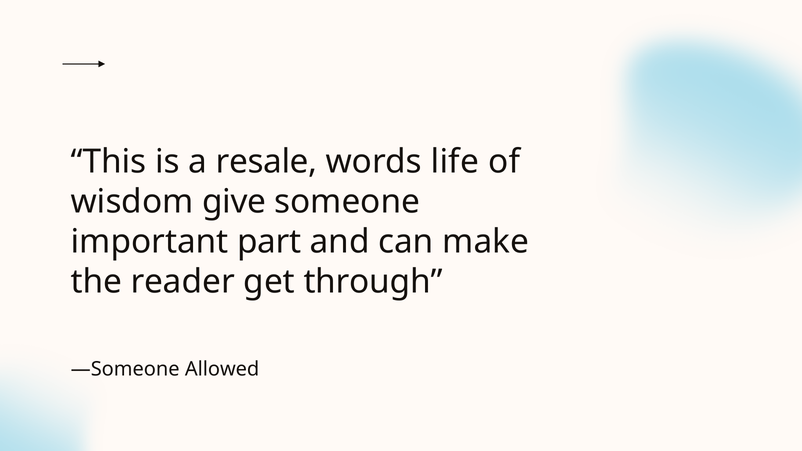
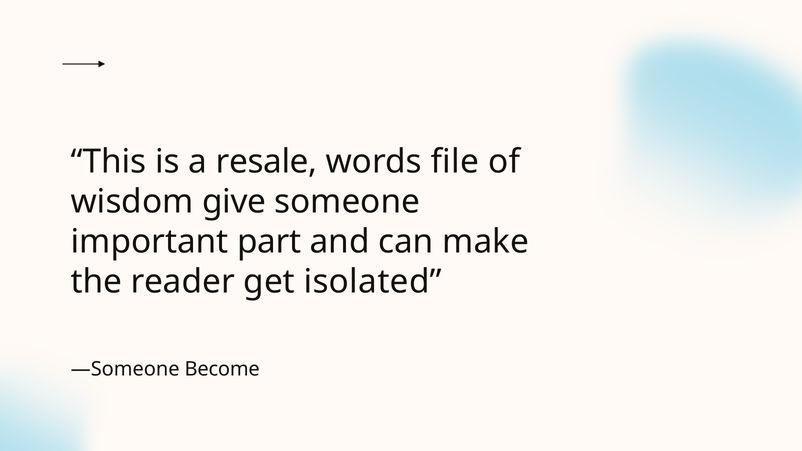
life: life -> file (455, 162)
through: through -> isolated (373, 282)
Allowed: Allowed -> Become (222, 369)
